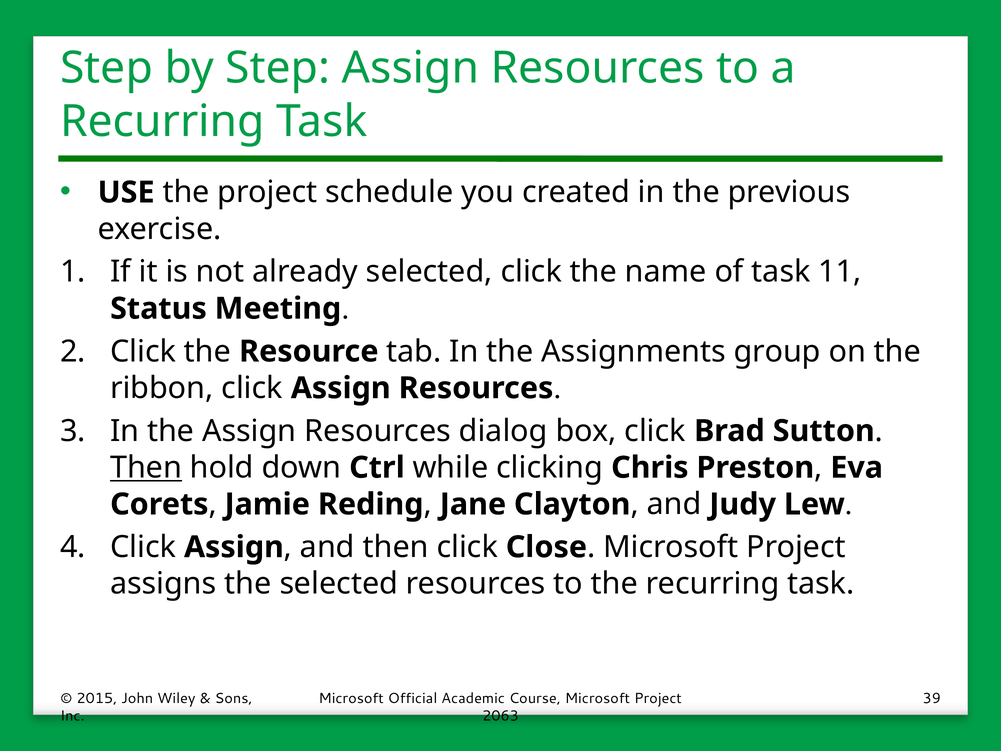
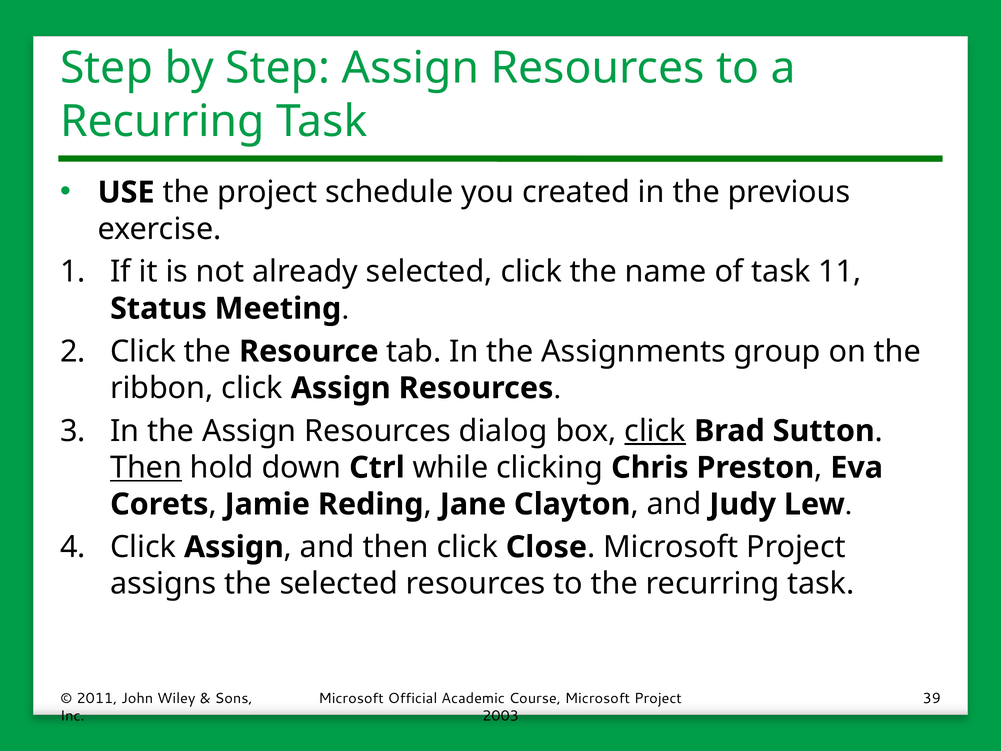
click underline: none -> present (655, 431)
2015: 2015 -> 2011 (97, 698)
2063: 2063 -> 2003 (501, 716)
